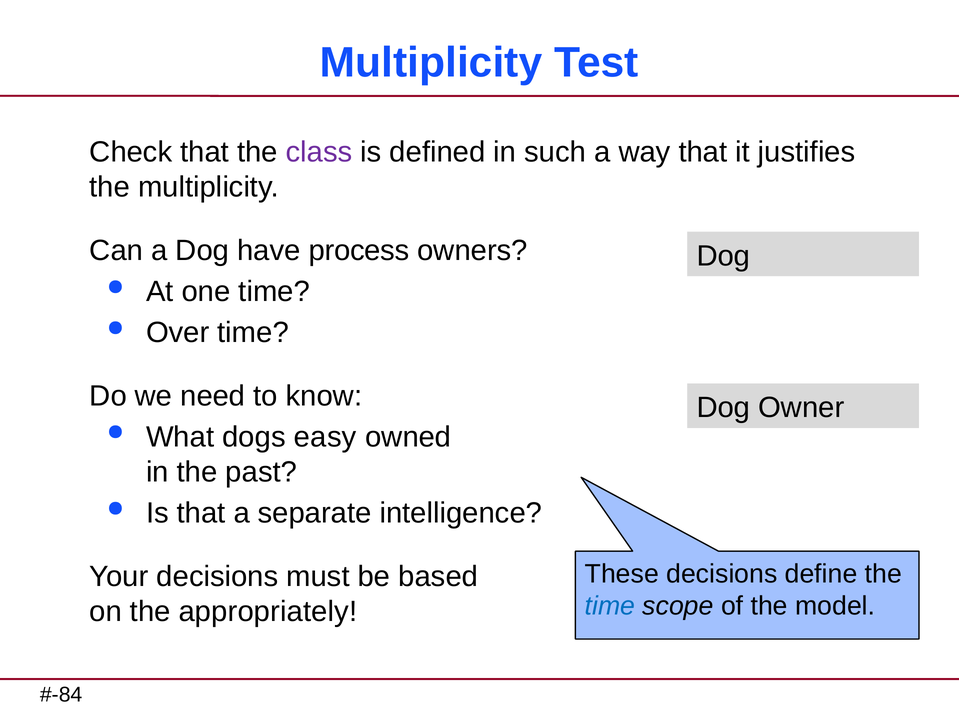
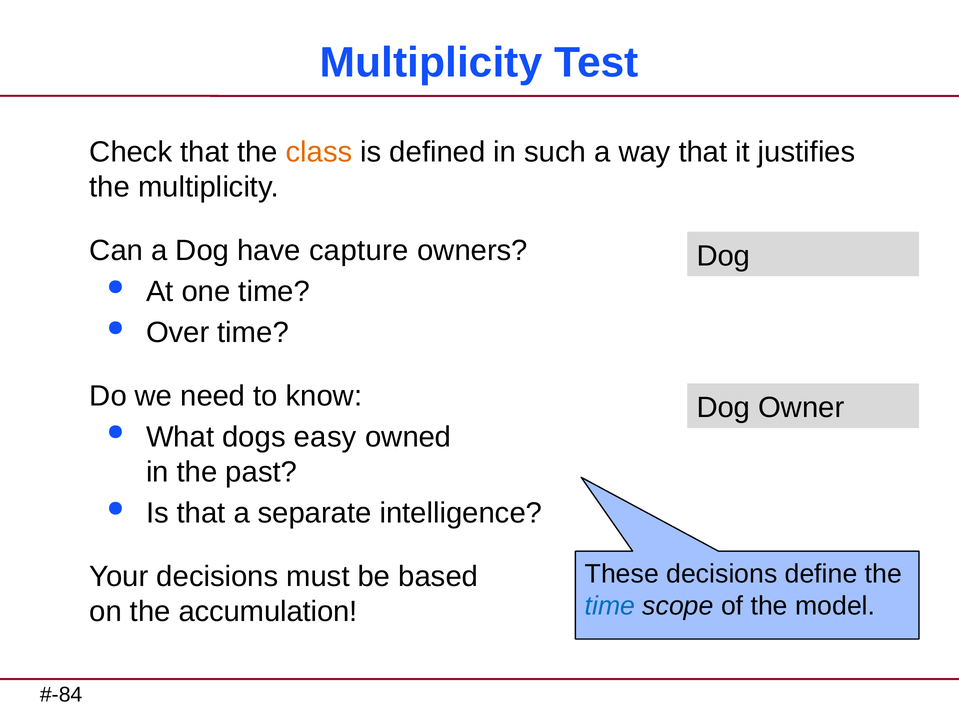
class colour: purple -> orange (319, 152)
process: process -> capture (359, 251)
appropriately: appropriately -> accumulation (268, 612)
